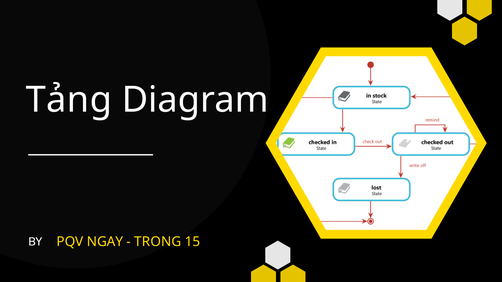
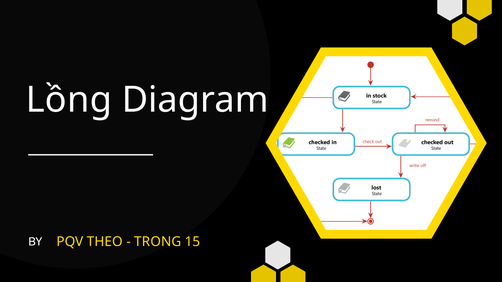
Tảng: Tảng -> Lồng (69, 100)
NGAY: NGAY -> THEO (105, 242)
